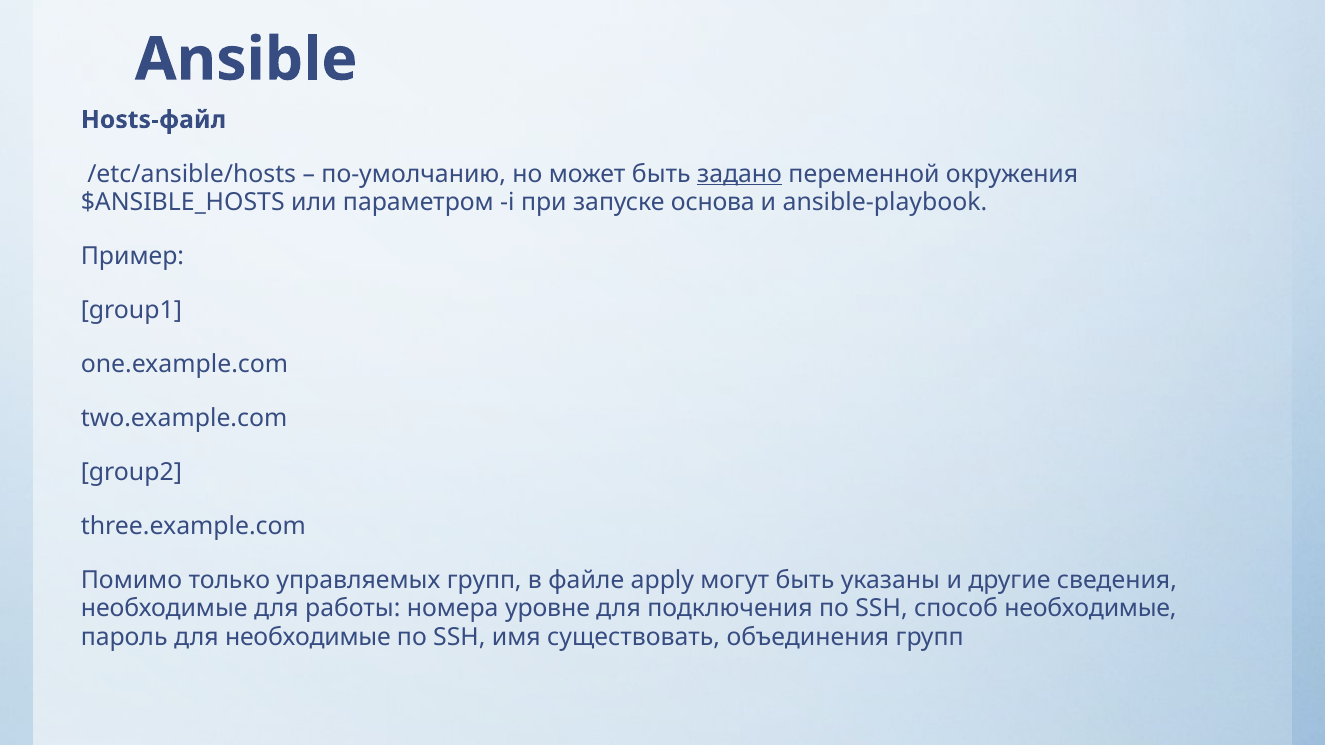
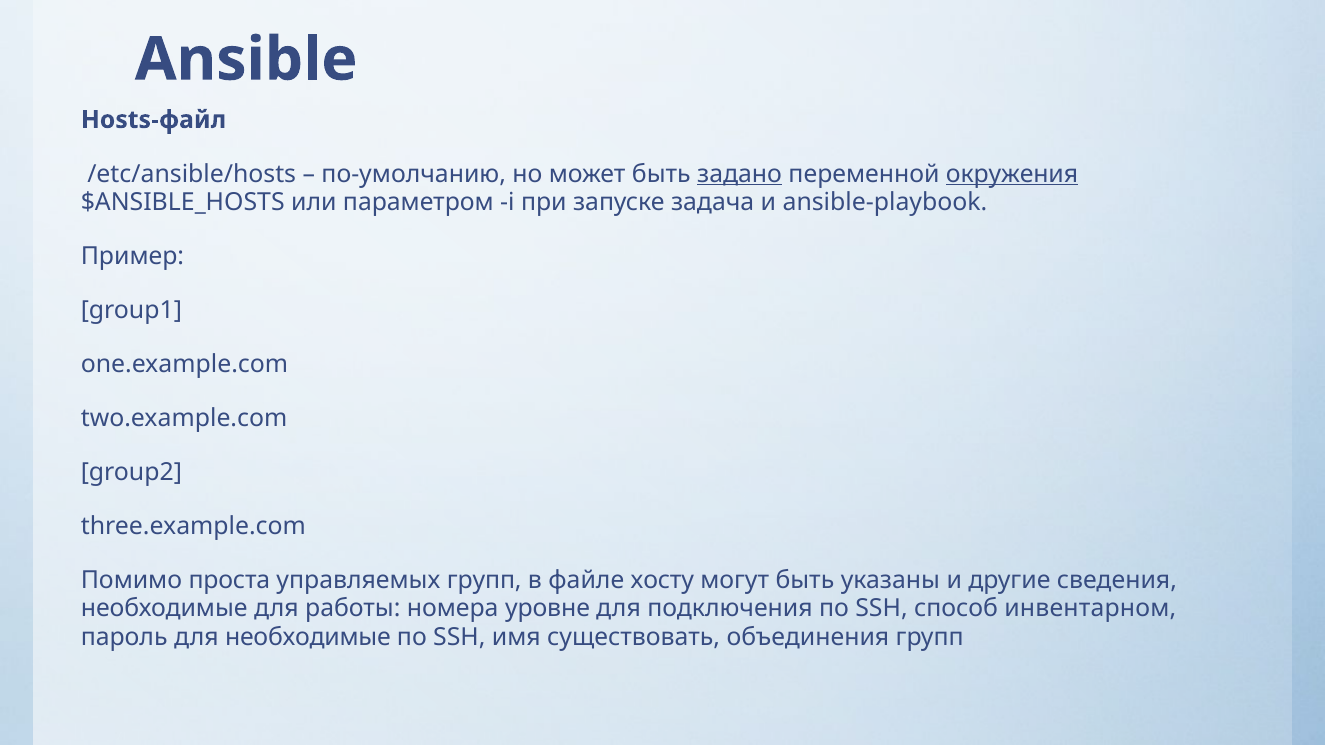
окружения underline: none -> present (1012, 174)
основа: основа -> задача (713, 202)
только: только -> проста (229, 581)
apply: apply -> хосту (662, 581)
способ необходимые: необходимые -> инвентарном (1090, 609)
